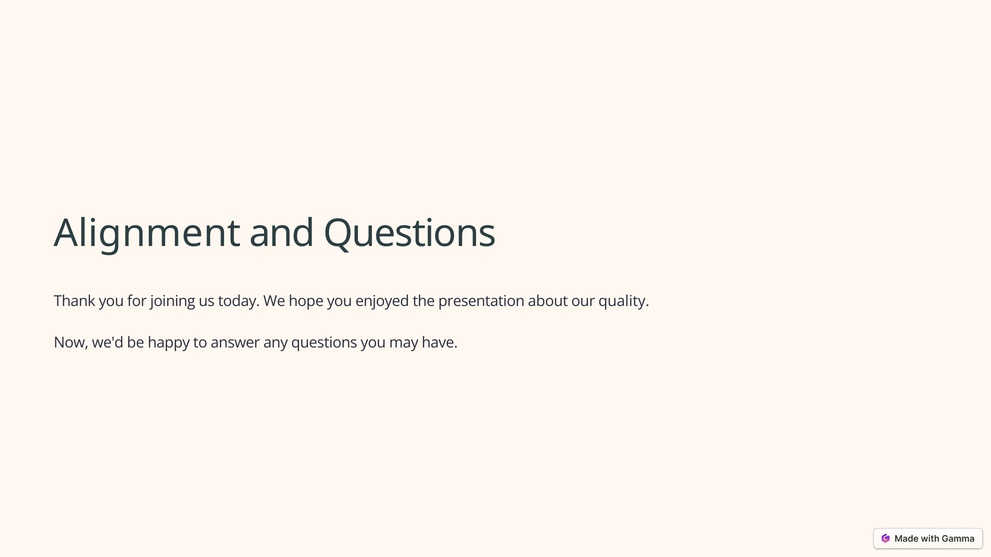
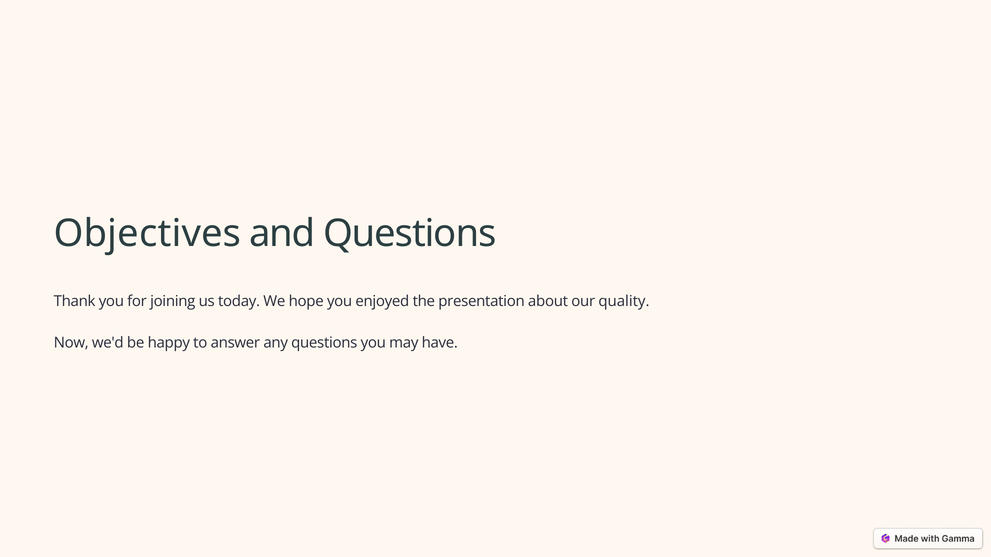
Alignment: Alignment -> Objectives (148, 234)
